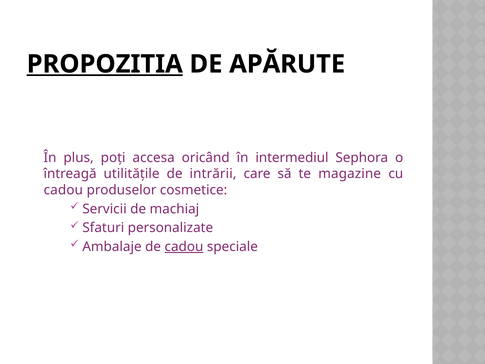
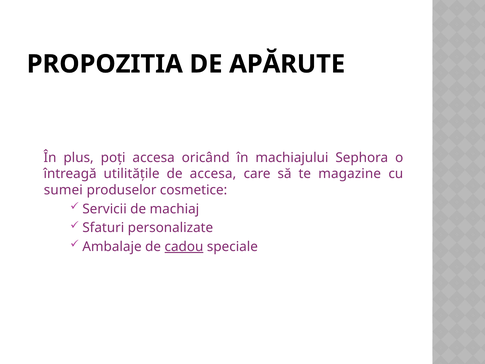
PROPOZITIA underline: present -> none (105, 64)
intermediul: intermediul -> machiajului (292, 158)
de intrării: intrării -> accesa (213, 174)
cadou: cadou -> sumei (63, 190)
